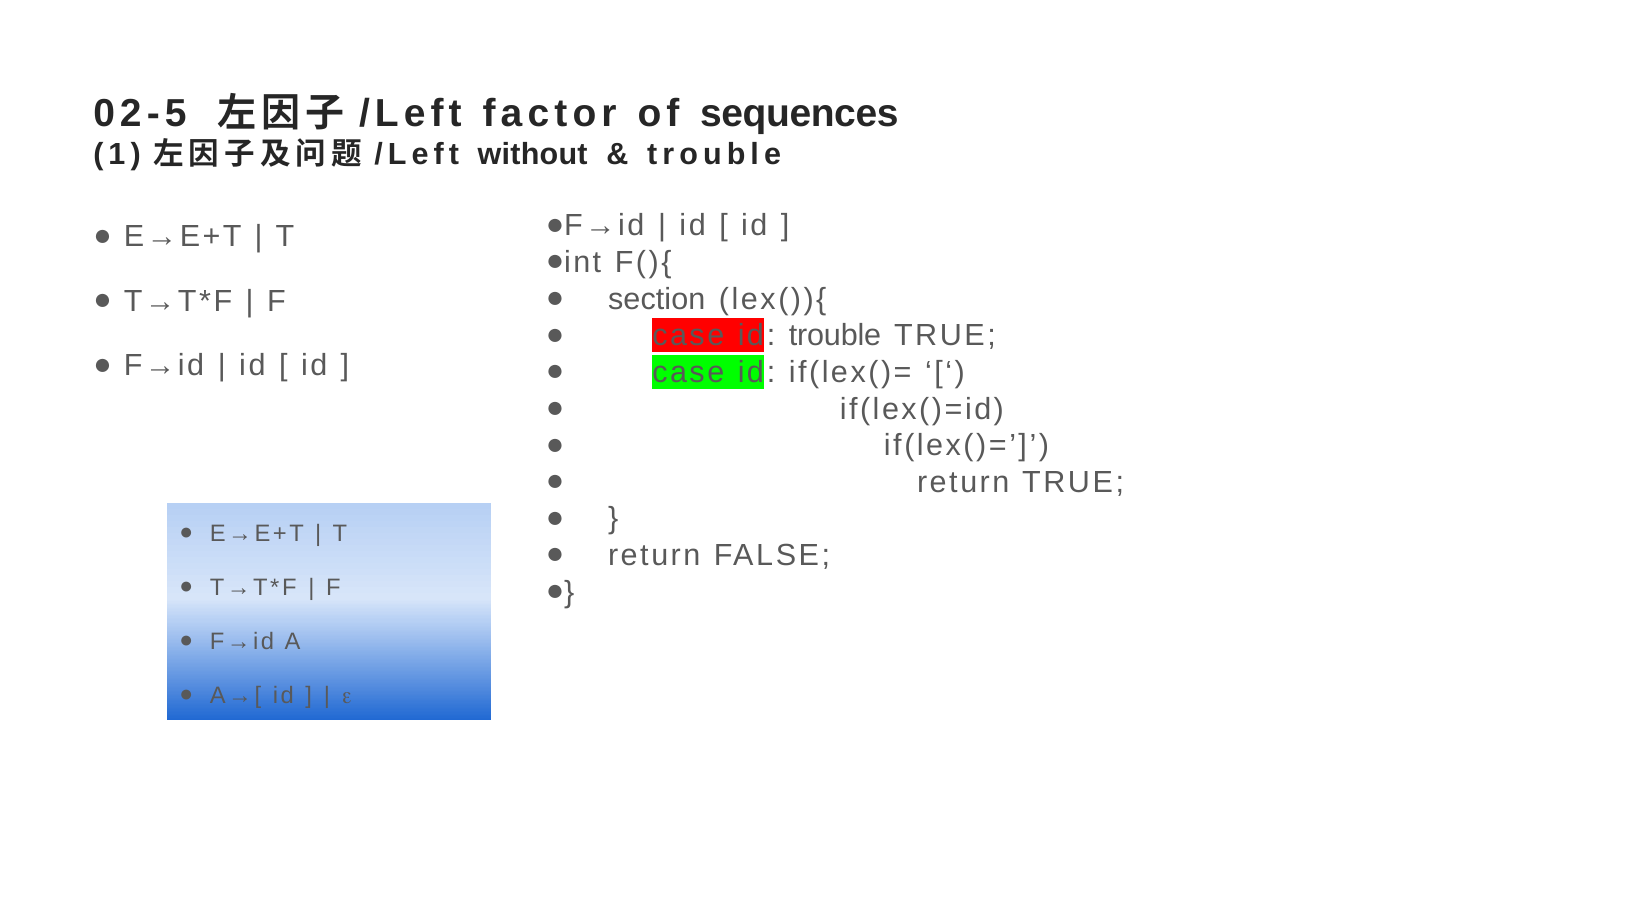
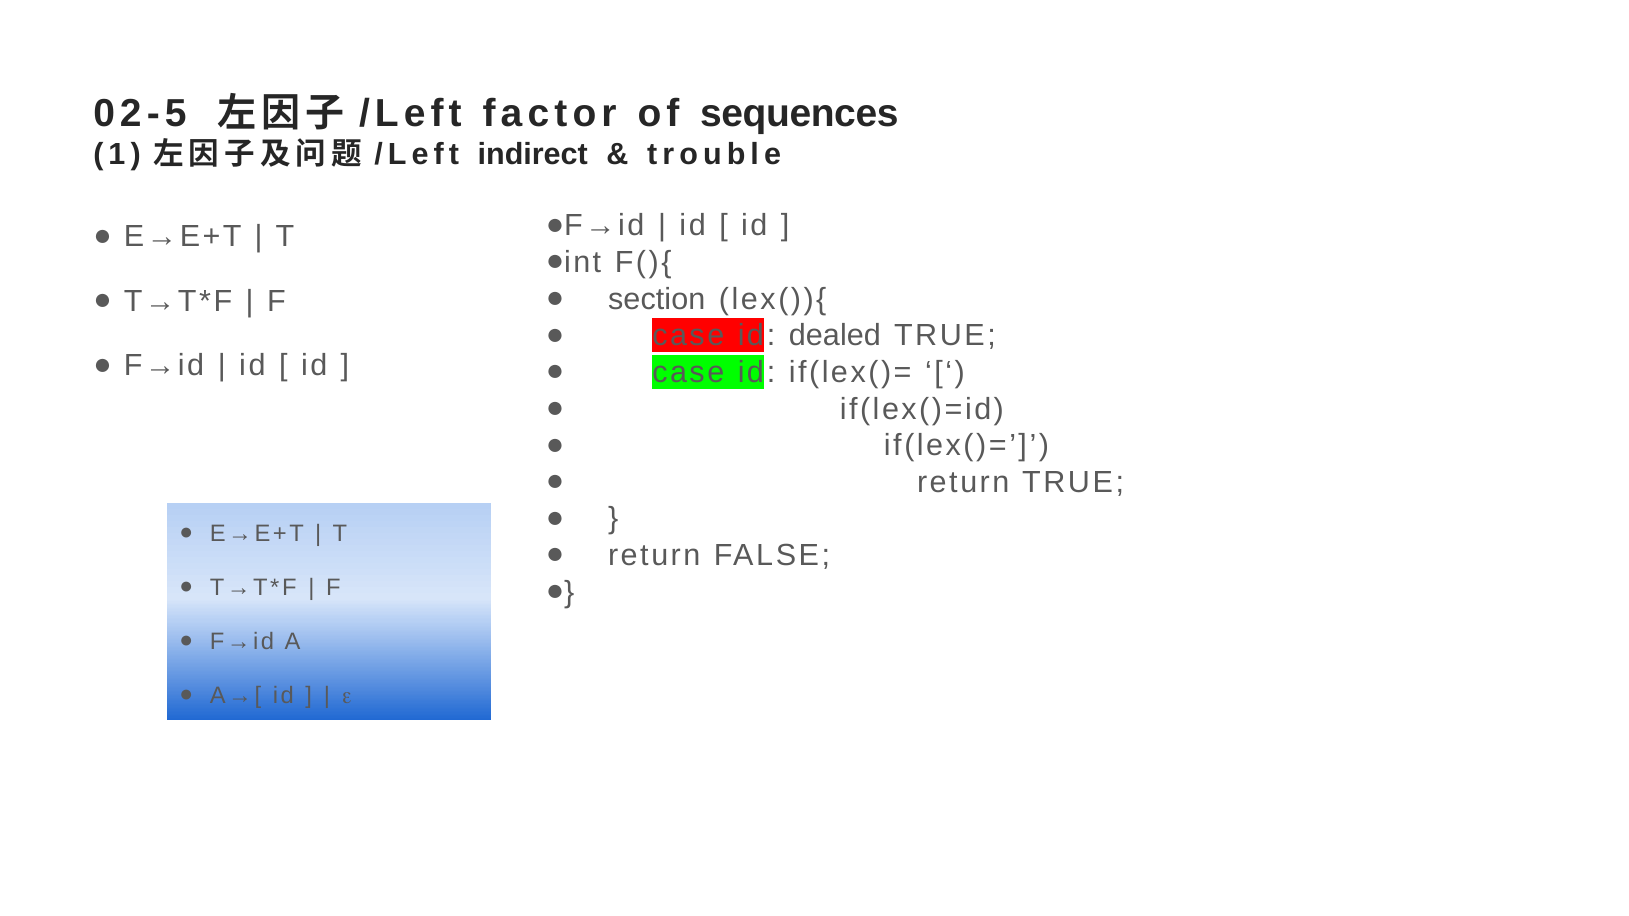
without: without -> indirect (533, 155)
id trouble: trouble -> dealed (835, 336)
